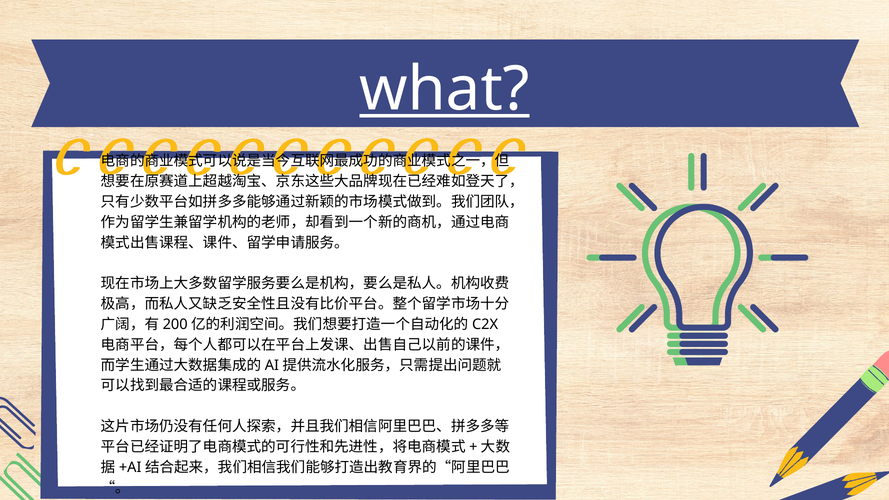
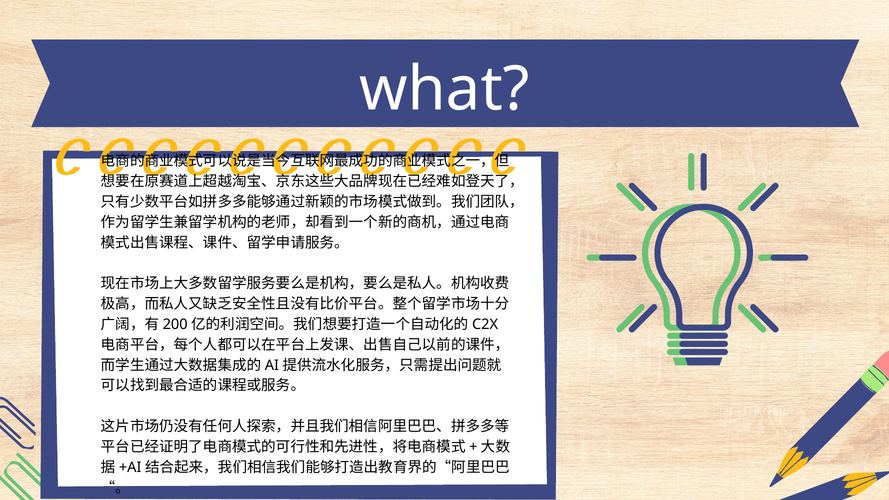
what underline: present -> none (445, 89)
